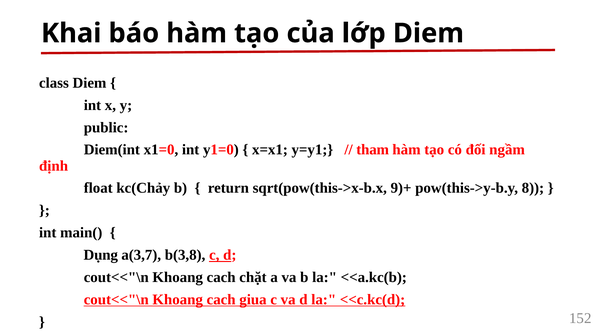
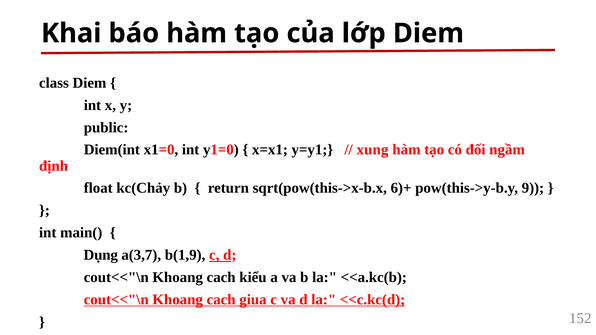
tham: tham -> xung (372, 150)
9)+: 9)+ -> 6)+ (401, 188)
8: 8 -> 9 (533, 188)
b(3,8: b(3,8 -> b(1,9 (185, 255)
chặt: chặt -> kiểu (253, 277)
